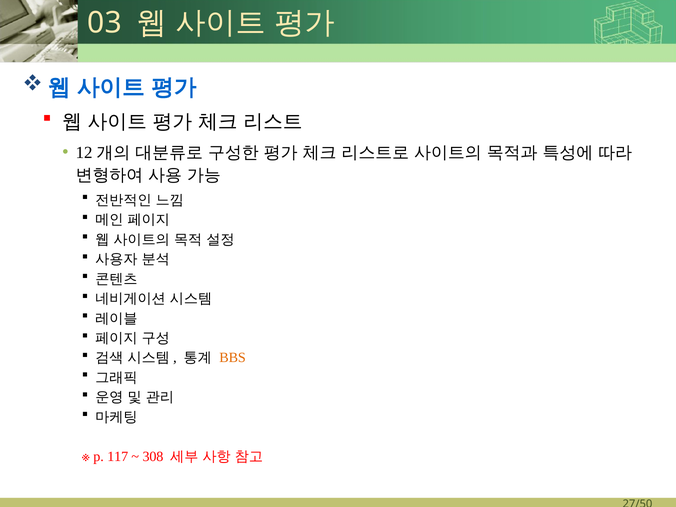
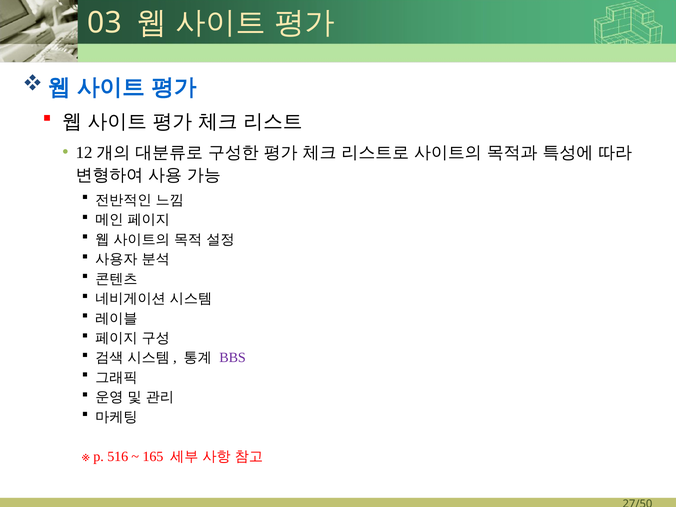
BBS colour: orange -> purple (233, 358)
117: 117 -> 516 (118, 456)
308: 308 -> 165 (153, 456)
